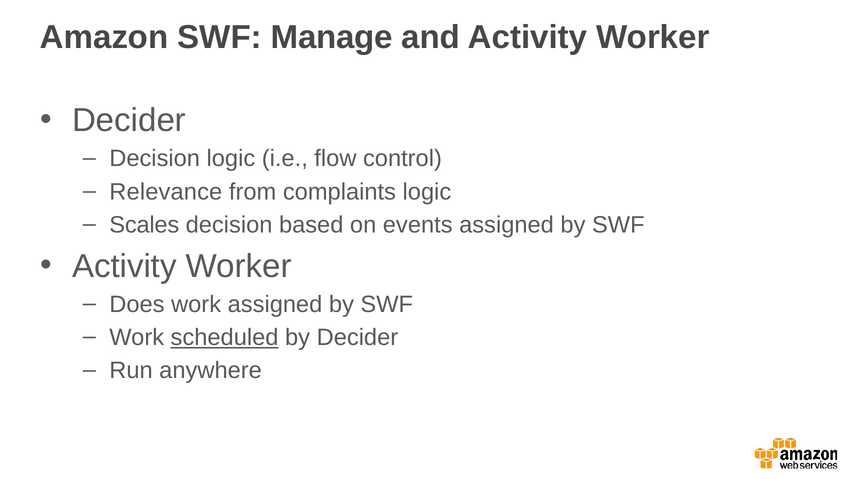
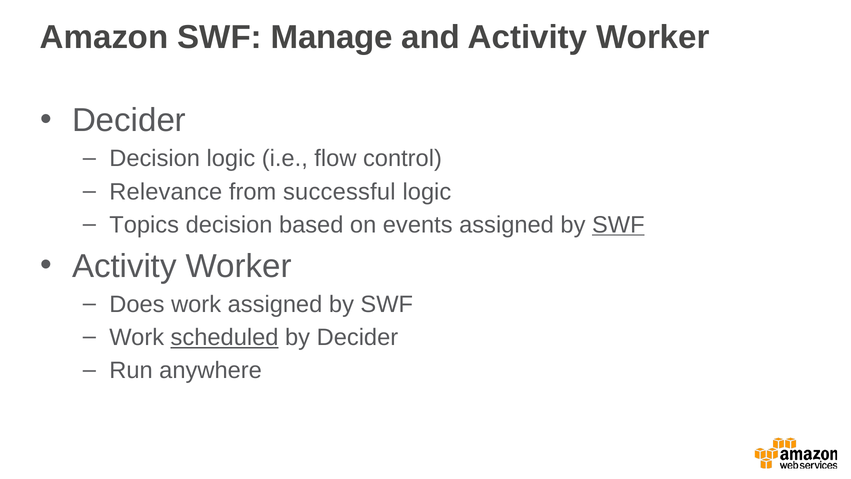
complaints: complaints -> successful (339, 192)
Scales: Scales -> Topics (144, 225)
SWF underline: none -> present (618, 225)
